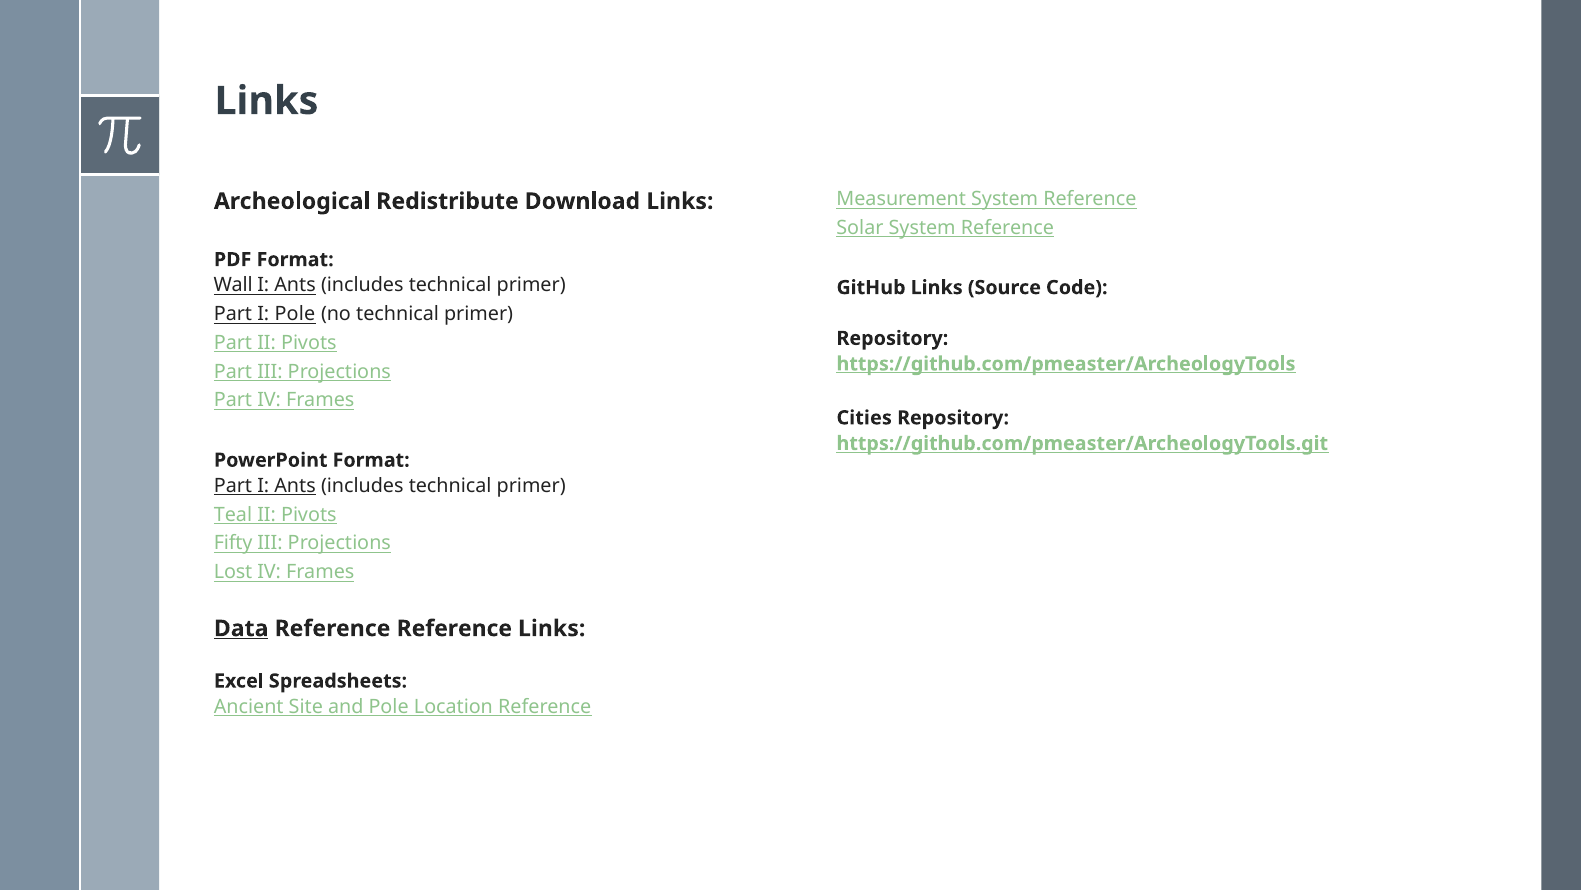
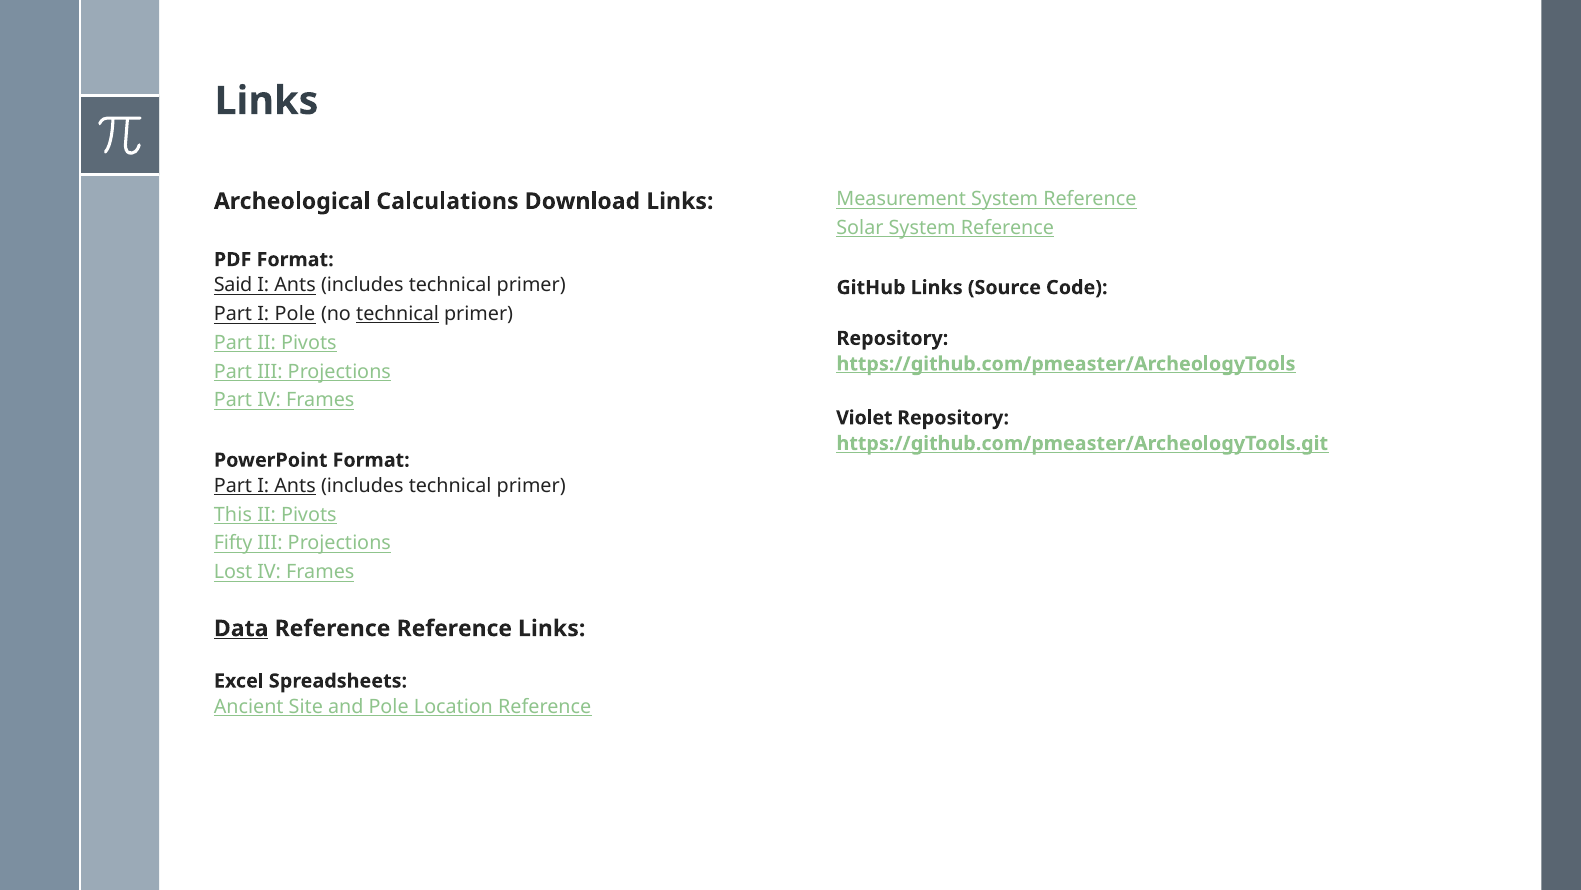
Redistribute: Redistribute -> Calculations (447, 201)
Wall: Wall -> Said (233, 285)
technical underline: none -> present (398, 314)
Cities: Cities -> Violet (864, 418)
Teal: Teal -> This (233, 514)
